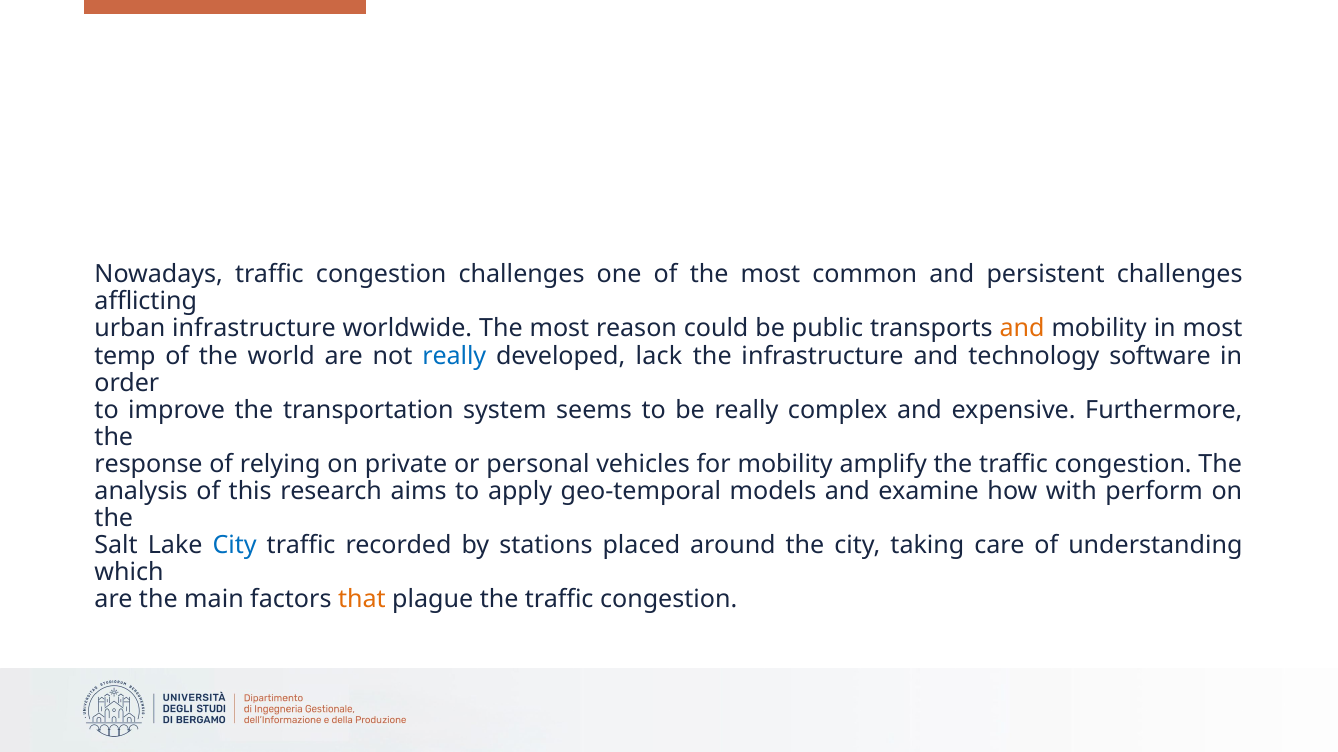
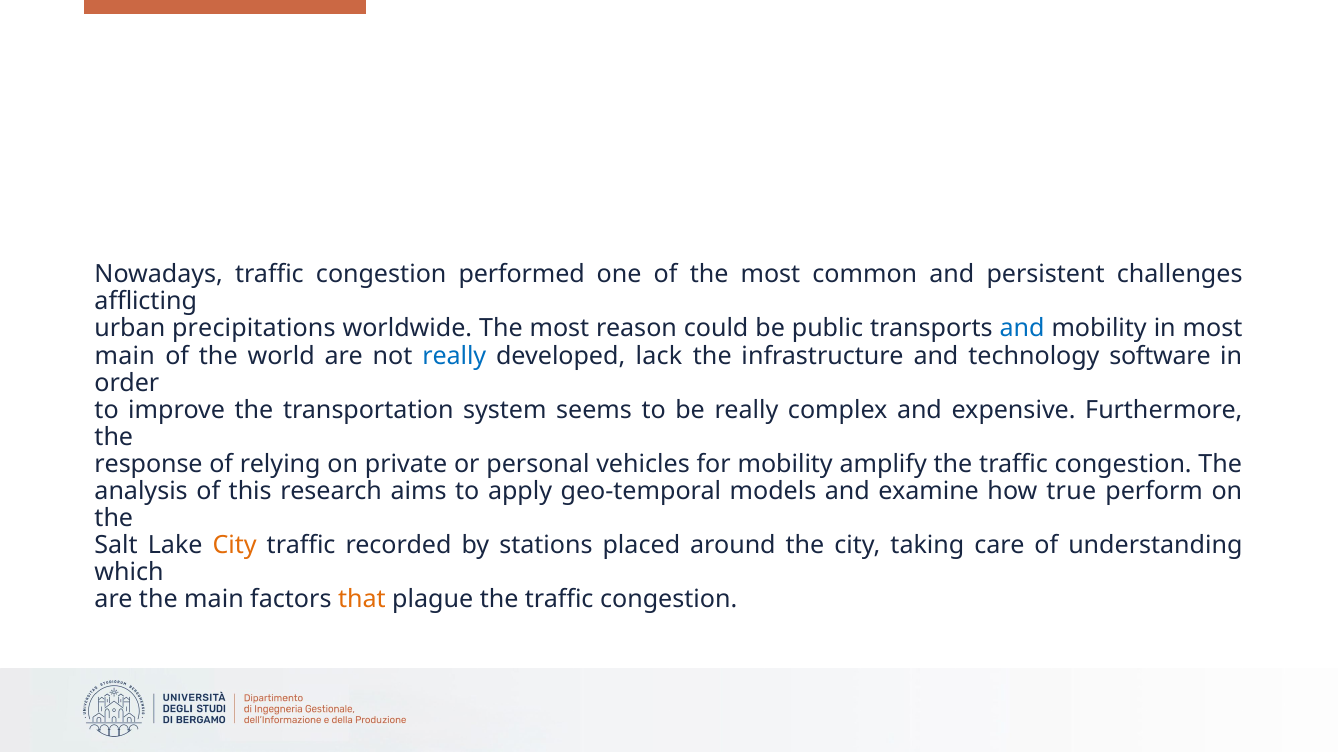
congestion challenges: challenges -> performed (522, 275)
urban infrastructure: infrastructure -> precipitations (254, 329)
and colour: orange -> blue (1022, 329)
temp: temp -> main (125, 356)
with: with -> true (1071, 492)
City colour: blue -> orange (235, 546)
